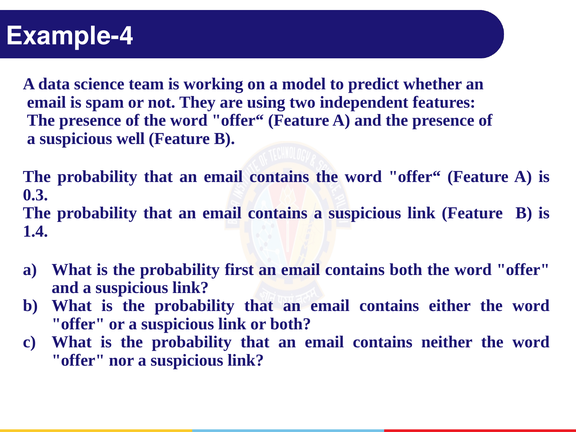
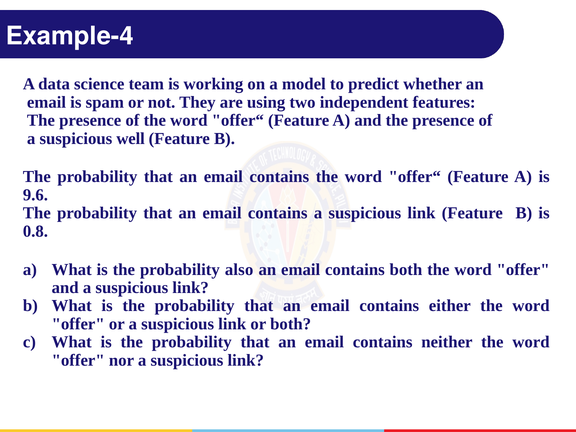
0.3: 0.3 -> 9.6 (35, 195)
1.4: 1.4 -> 0.8 (35, 231)
first: first -> also (239, 269)
